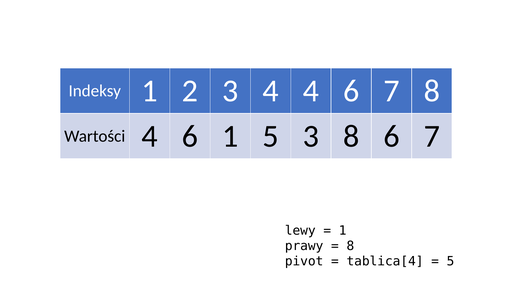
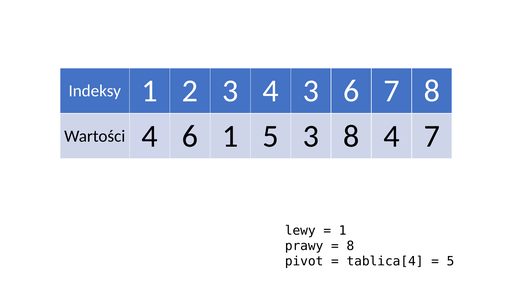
4 4: 4 -> 3 (311, 91)
8 6: 6 -> 4 (392, 136)
